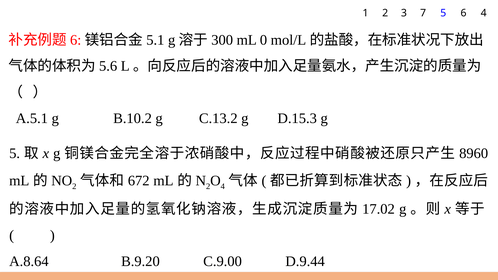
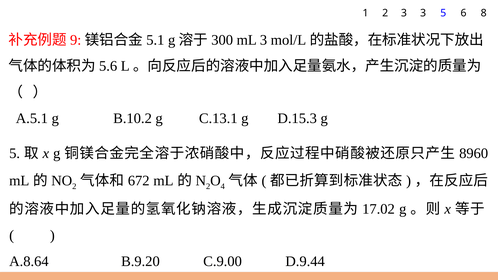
3 7: 7 -> 3 (423, 13)
6 4: 4 -> 8 (484, 13)
6: 6 -> 9 (76, 40)
mL 0: 0 -> 3 (263, 40)
C.13.2: C.13.2 -> C.13.1 (218, 119)
